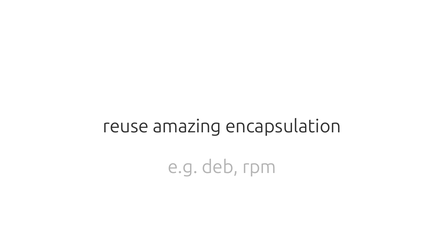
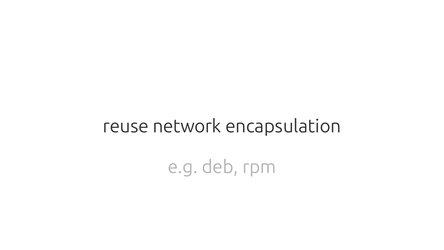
amazing: amazing -> network (187, 126)
